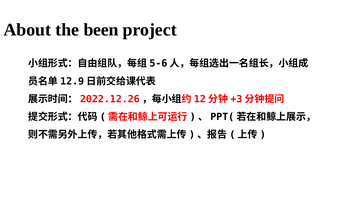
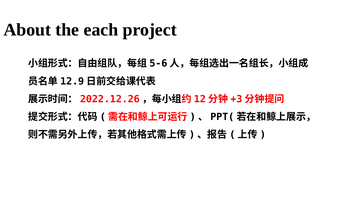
been: been -> each (101, 30)
